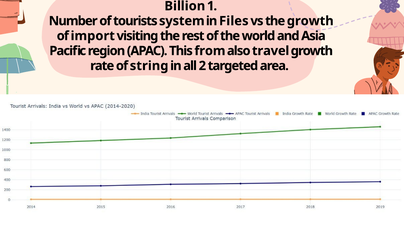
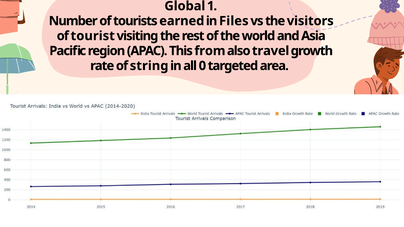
Billion: Billion -> Global (185, 6)
system: system -> earned (182, 21)
the growth: growth -> visitors (310, 21)
import: import -> tourist (93, 36)
2: 2 -> 0 (202, 66)
